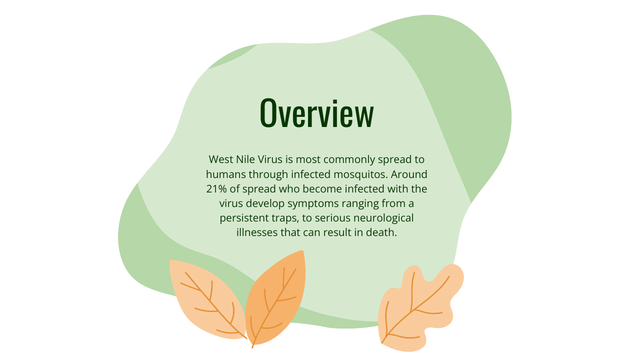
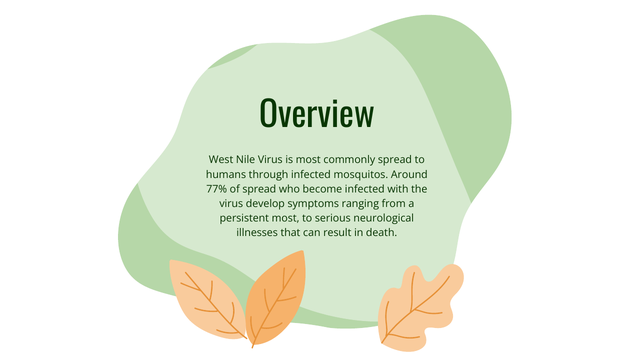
21%: 21% -> 77% (217, 189)
persistent traps: traps -> most (286, 218)
